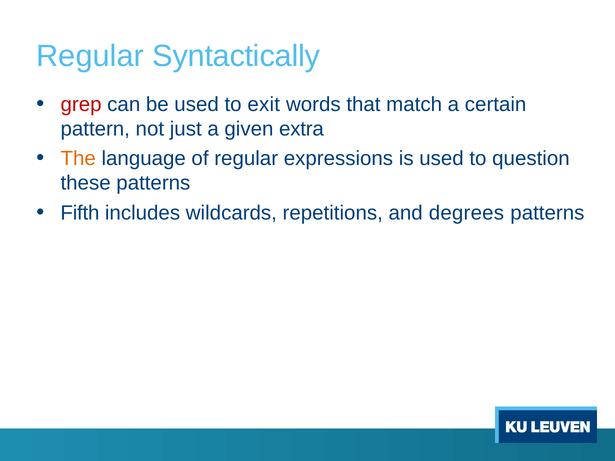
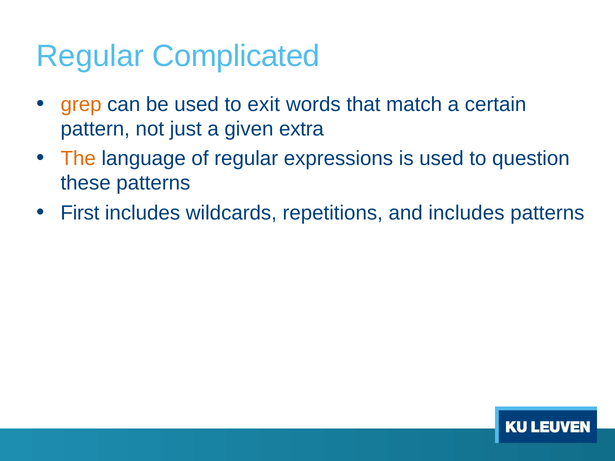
Syntactically: Syntactically -> Complicated (236, 56)
grep colour: red -> orange (81, 105)
Fifth: Fifth -> First (80, 213)
and degrees: degrees -> includes (466, 213)
